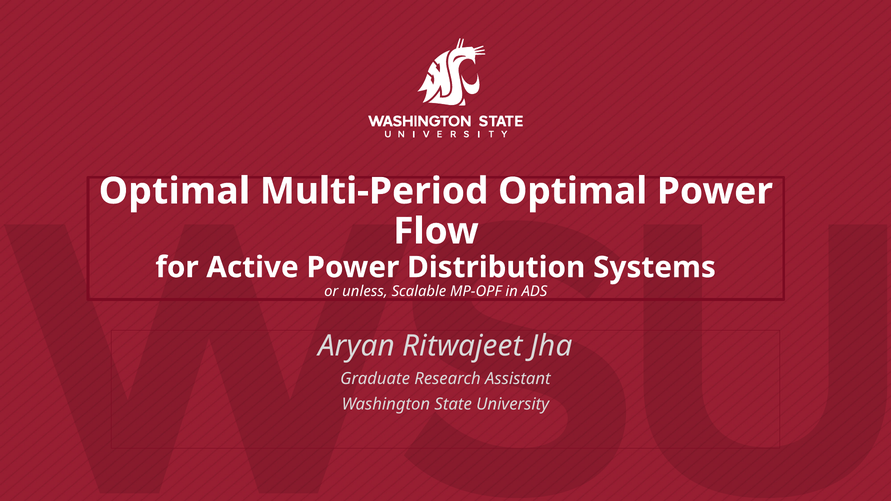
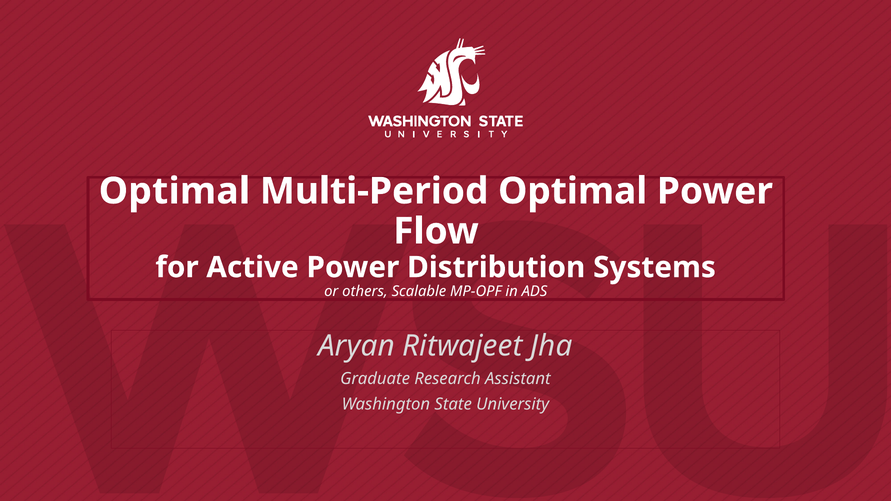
unless: unless -> others (365, 292)
